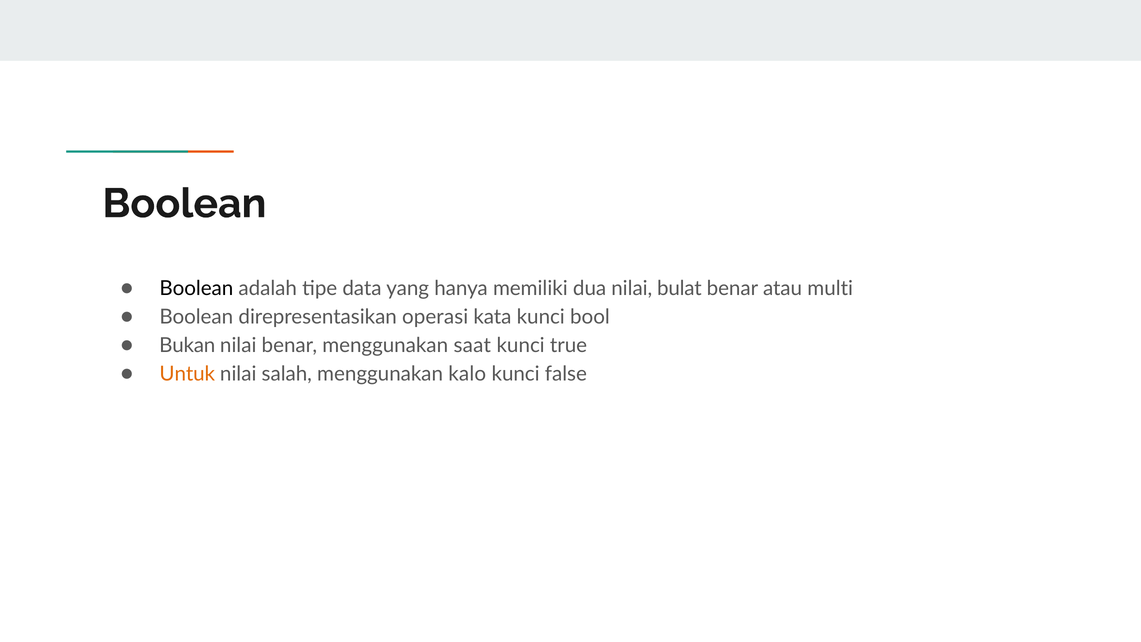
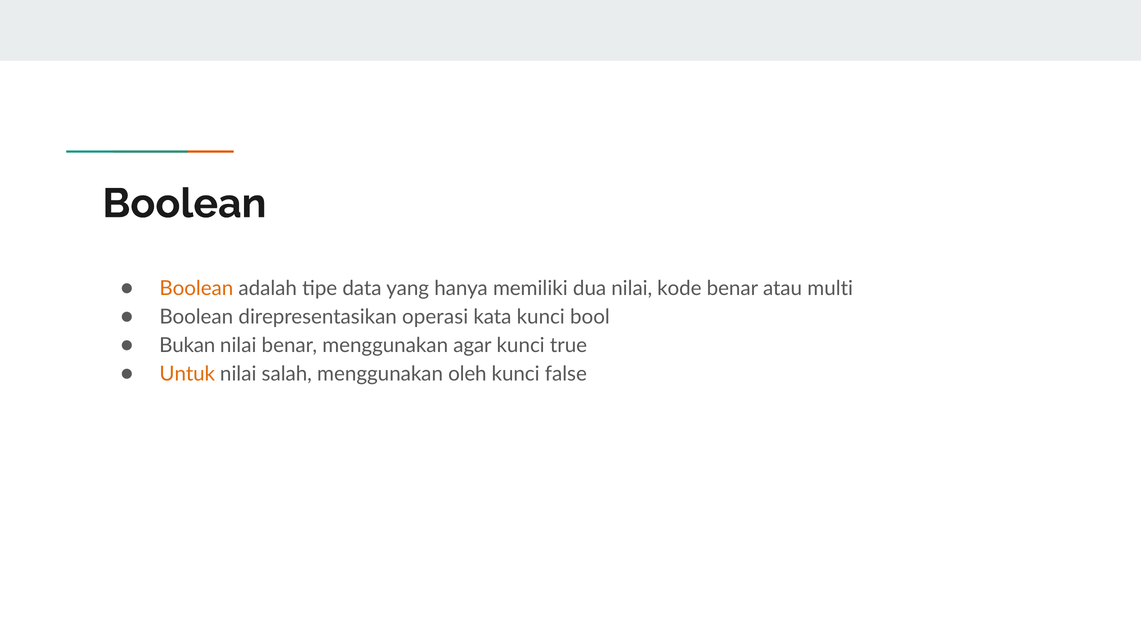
Boolean colour: black -> orange (196, 288)
bulat: bulat -> kode (679, 288)
saat: saat -> agar (472, 345)
kalo: kalo -> oleh (467, 374)
